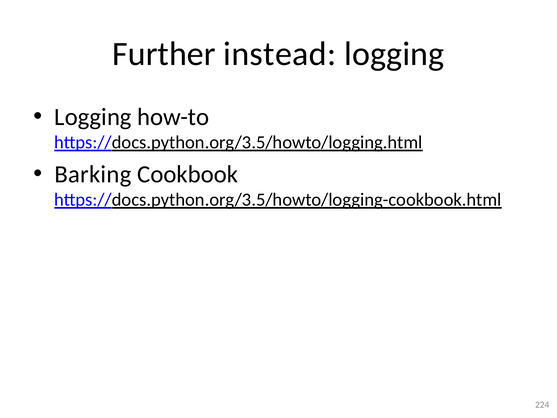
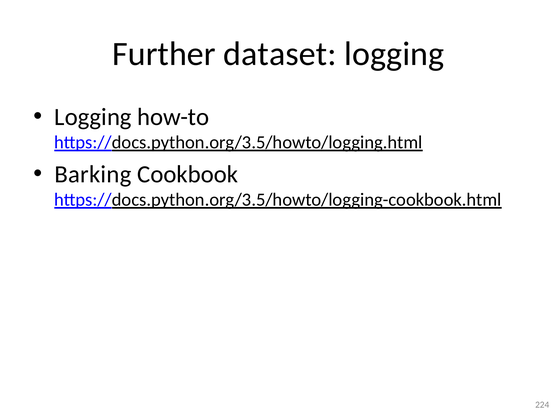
instead: instead -> dataset (280, 54)
